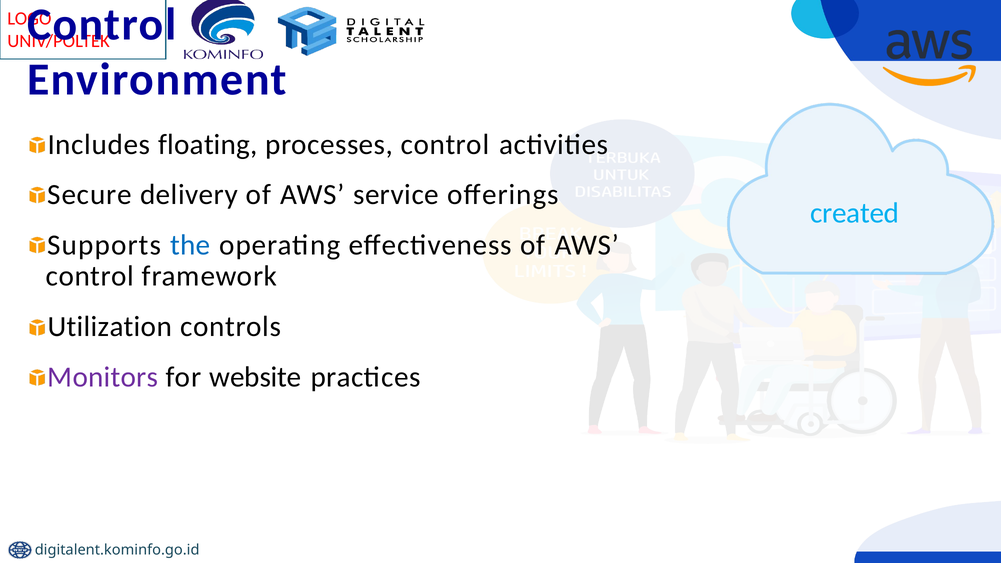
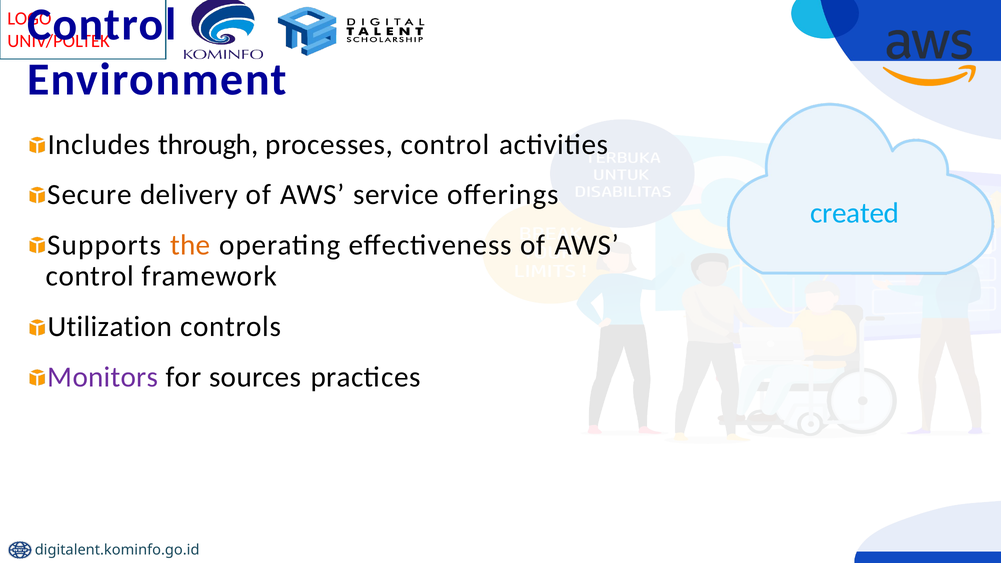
floating: floating -> through (208, 145)
the colour: blue -> orange (190, 245)
website: website -> sources (255, 377)
